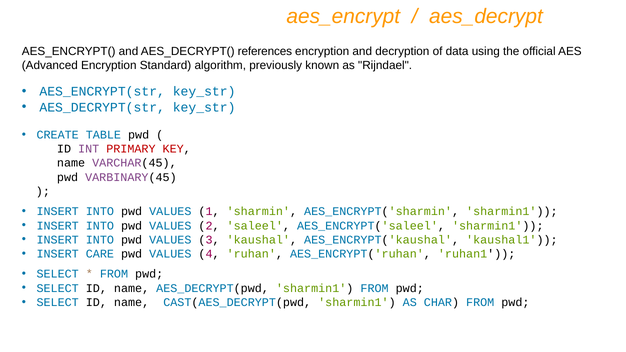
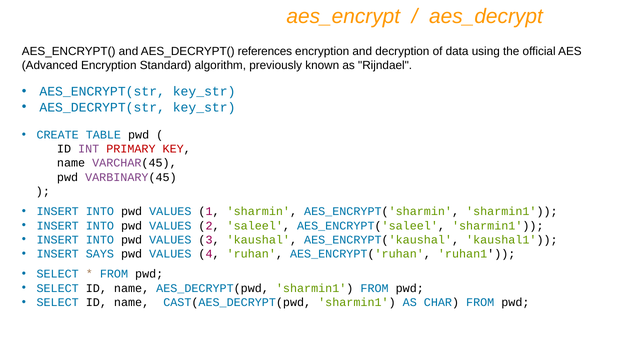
CARE: CARE -> SAYS (100, 254)
